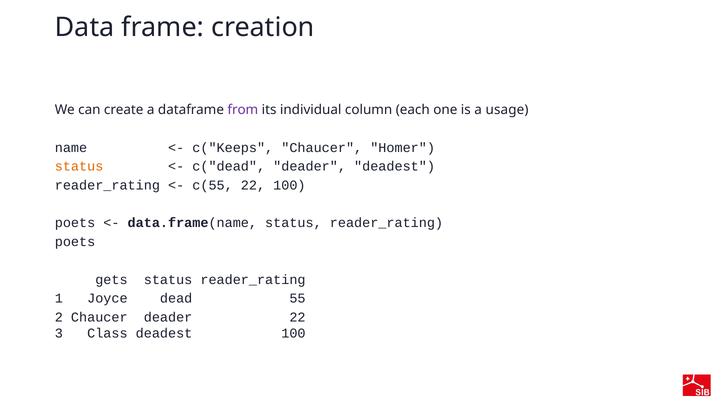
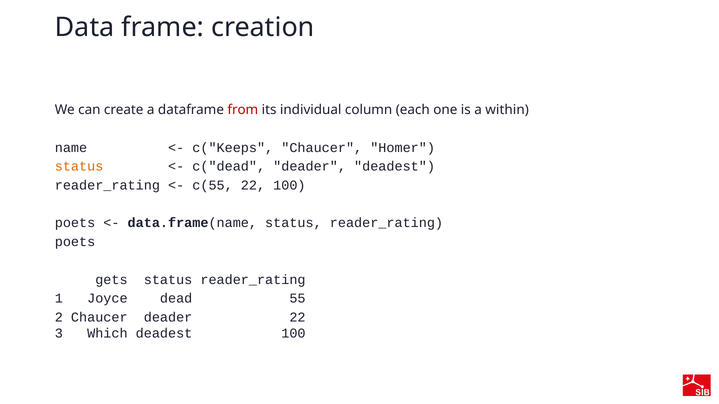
from colour: purple -> red (243, 110)
usage: usage -> within (507, 110)
Class: Class -> Which (107, 334)
